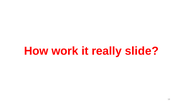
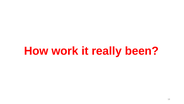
slide: slide -> been (142, 51)
